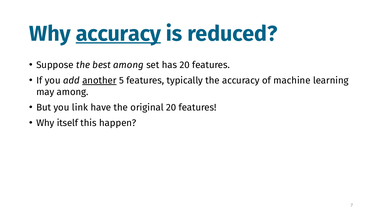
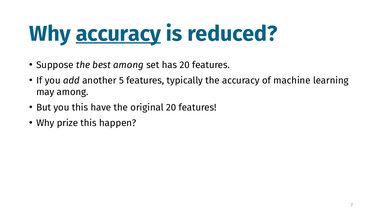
another underline: present -> none (99, 80)
you link: link -> this (80, 107)
itself: itself -> prize (67, 123)
